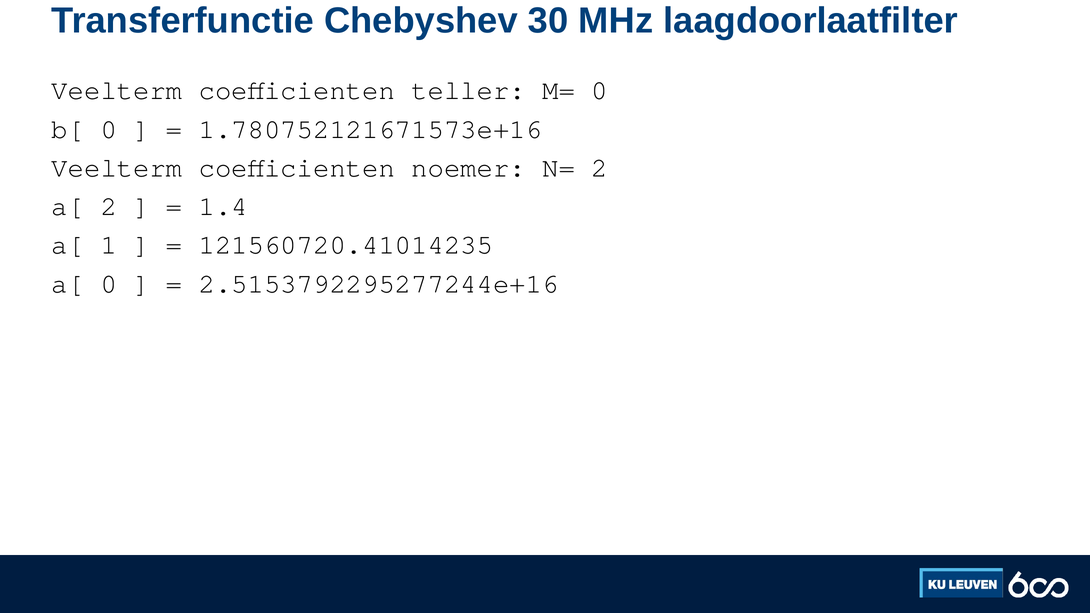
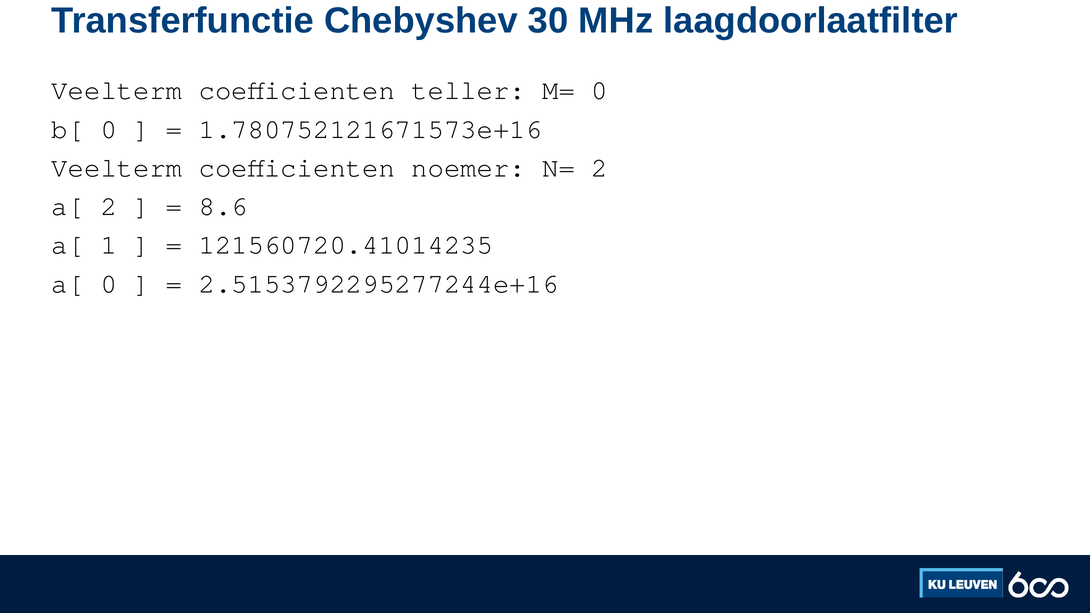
1.4: 1.4 -> 8.6 (223, 206)
